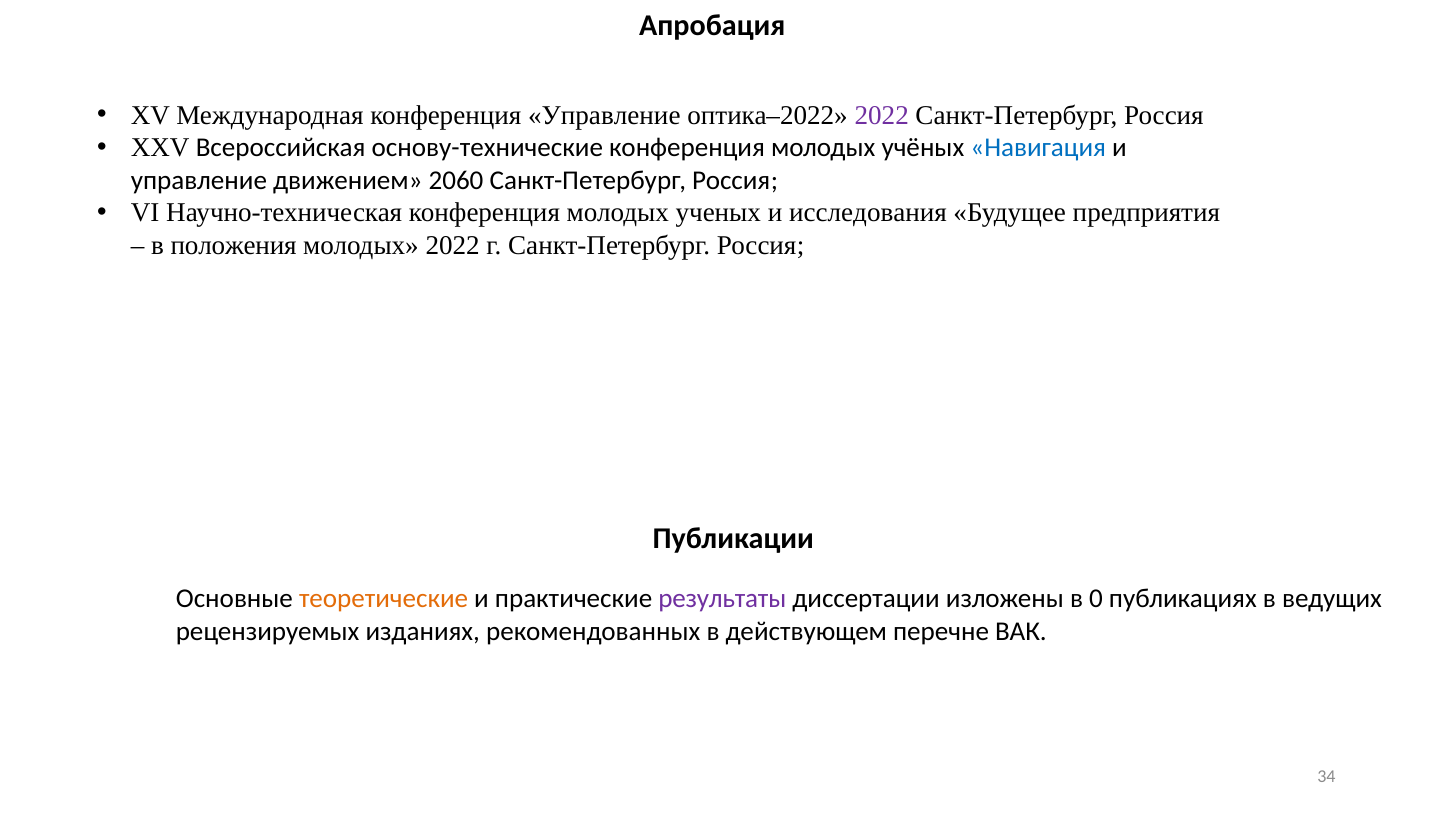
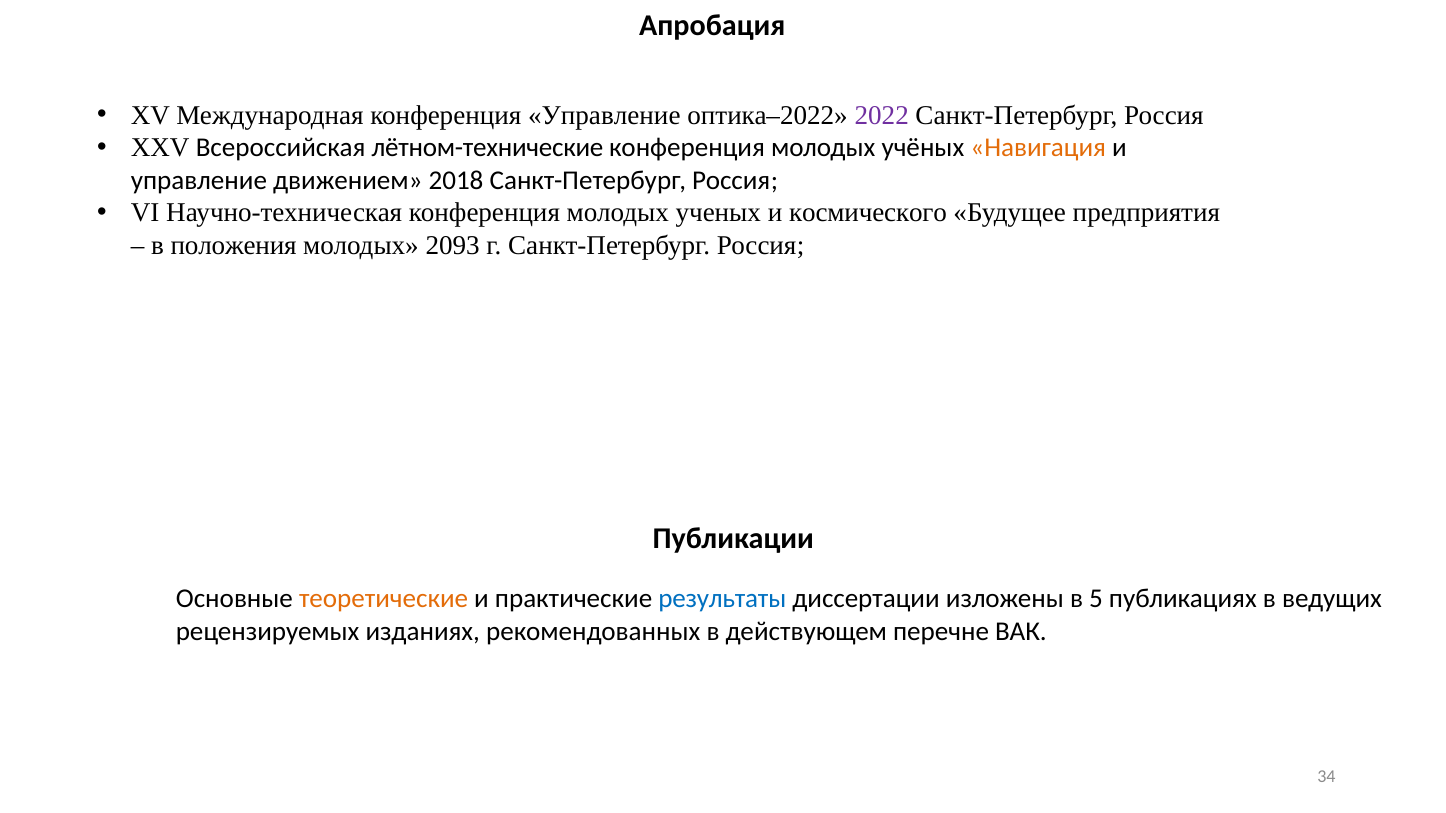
основу-технические: основу-технические -> лётном-технические (487, 148)
Навигация colour: blue -> orange (1038, 148)
2060: 2060 -> 2018 (456, 180)
исследования: исследования -> космического (868, 213)
молодых 2022: 2022 -> 2093 (453, 245)
результаты colour: purple -> blue (722, 599)
0: 0 -> 5 (1096, 599)
